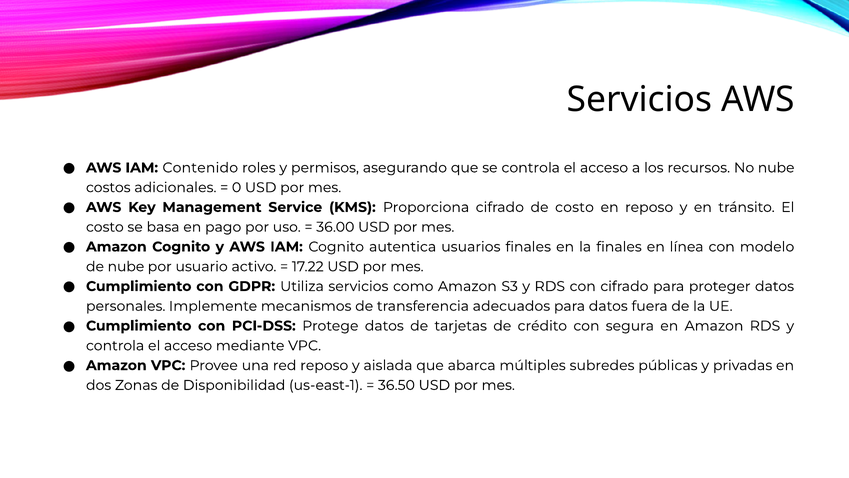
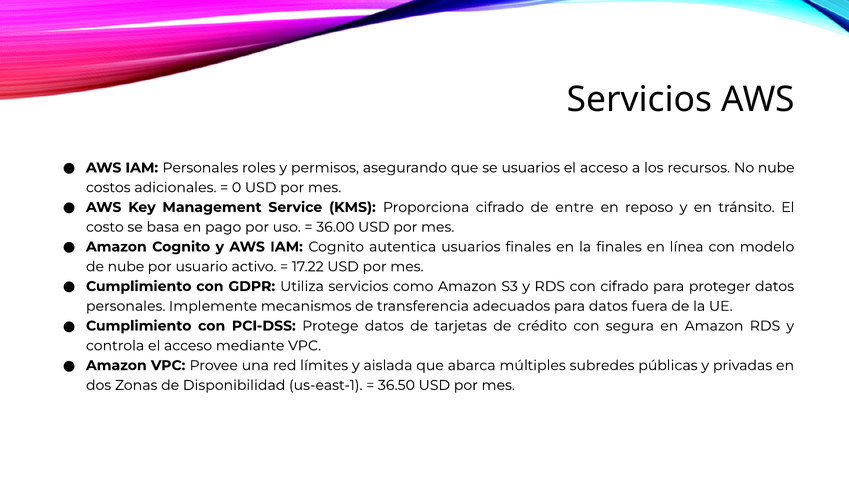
IAM Contenido: Contenido -> Personales (200, 168)
se controla: controla -> usuarios (531, 168)
de costo: costo -> entre (574, 207)
red reposo: reposo -> límites (324, 365)
